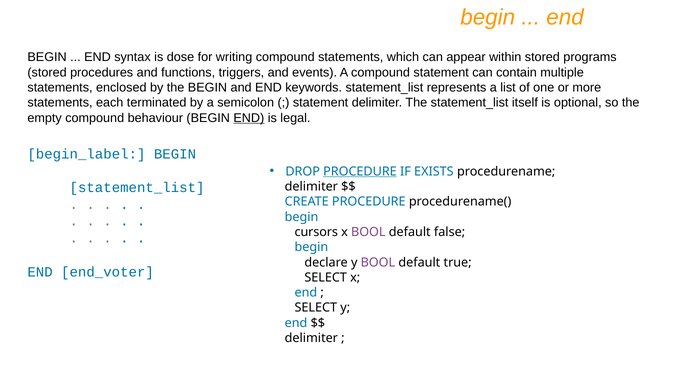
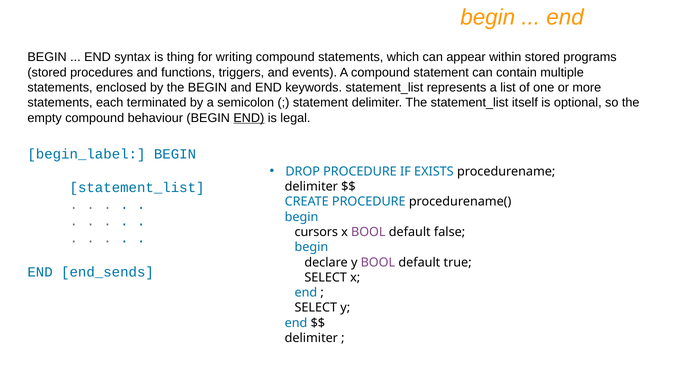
dose: dose -> thing (180, 57)
PROCEDURE underline: present -> none (360, 171)
end_voter: end_voter -> end_sends (108, 272)
